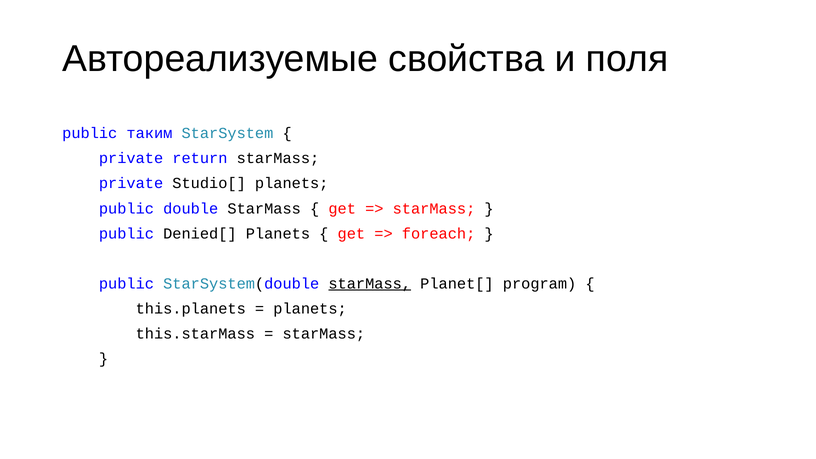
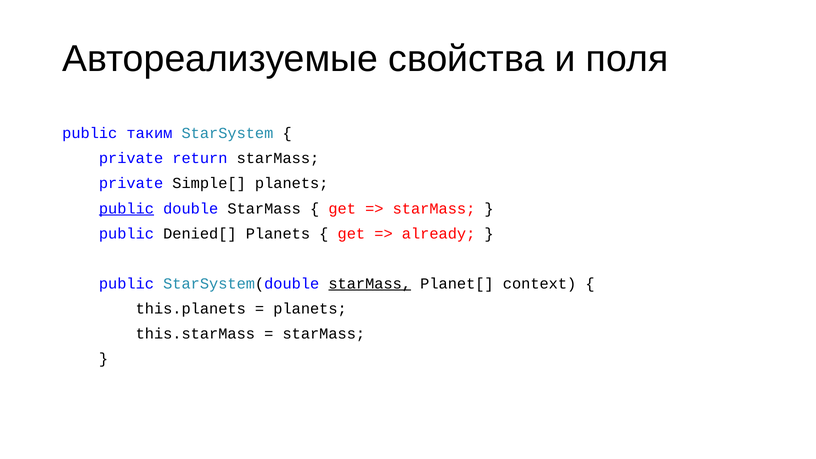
Studio[: Studio[ -> Simple[ (209, 183)
public underline: none -> present (126, 208)
foreach: foreach -> already (439, 233)
program: program -> context (540, 284)
